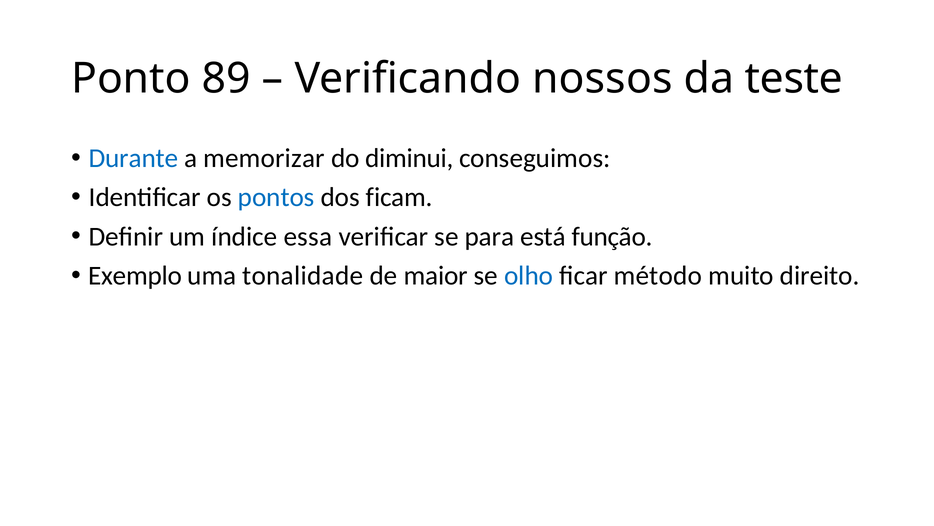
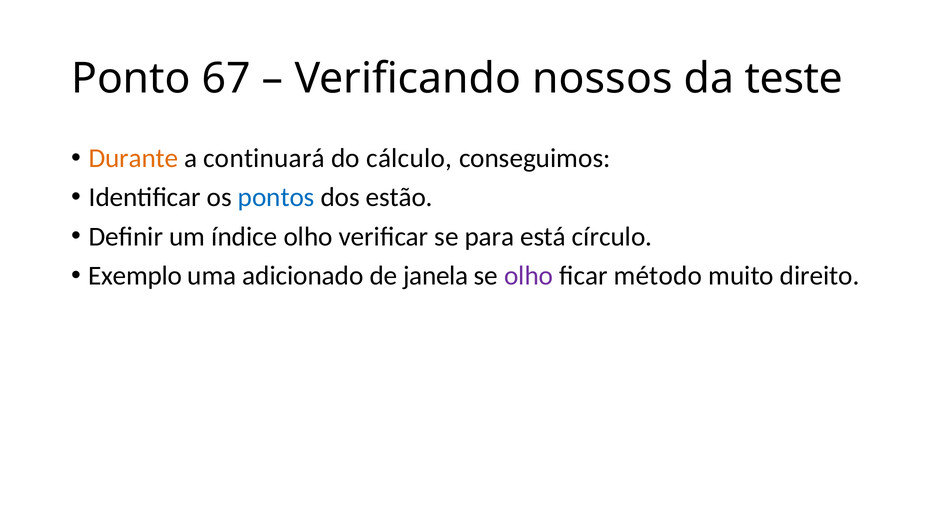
89: 89 -> 67 (226, 78)
Durante colour: blue -> orange (133, 158)
memorizar: memorizar -> continuará (264, 158)
diminui: diminui -> cálculo (409, 158)
ficam: ficam -> estão (399, 197)
índice essa: essa -> olho (308, 236)
função: função -> círculo (612, 236)
tonalidade: tonalidade -> adicionado (303, 275)
maior: maior -> janela (436, 275)
olho colour: blue -> purple (529, 275)
